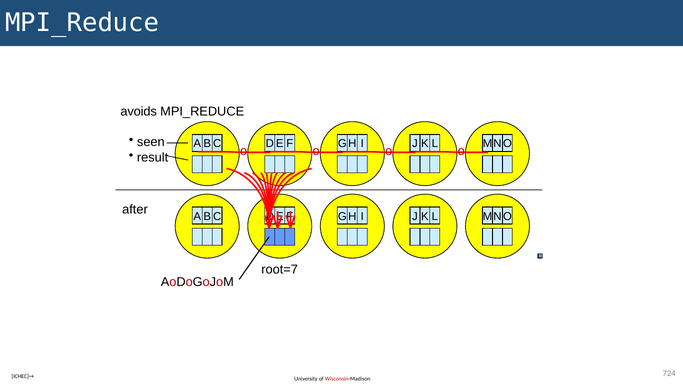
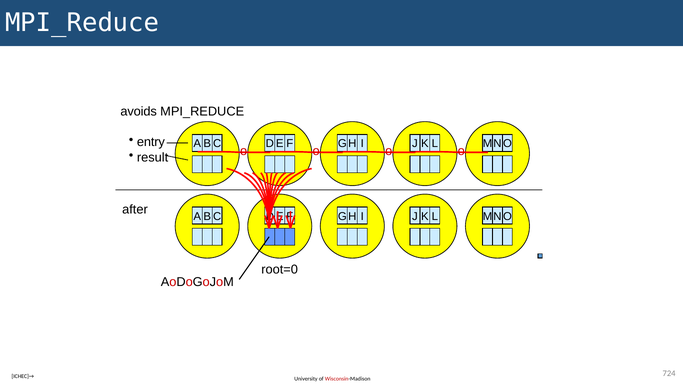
seen: seen -> entry (151, 142)
root=7: root=7 -> root=0 (280, 270)
